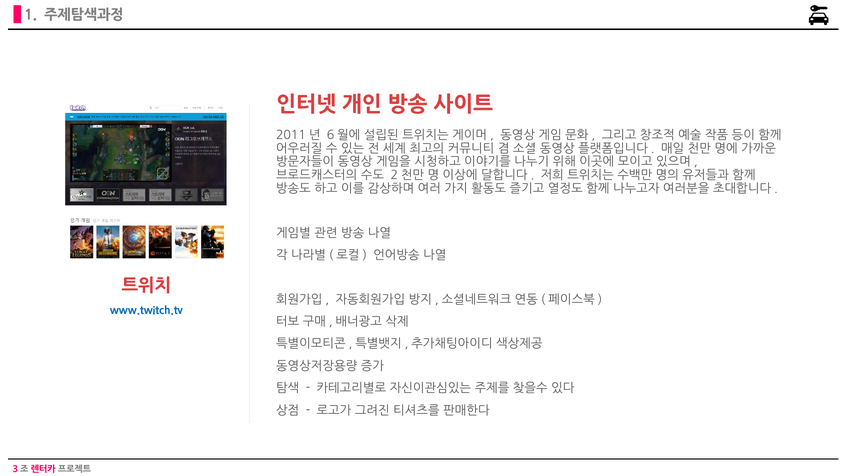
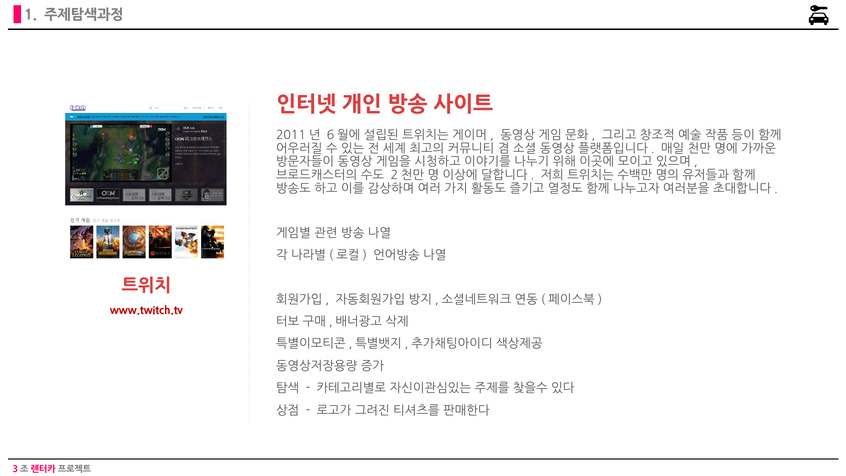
www.twitch.tv colour: blue -> red (146, 310)
